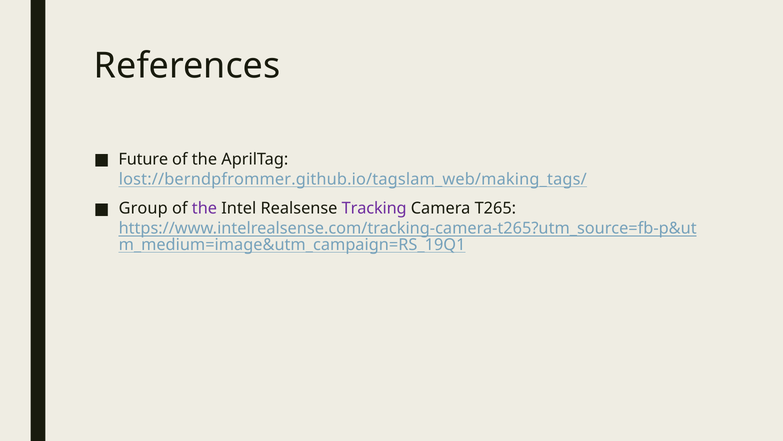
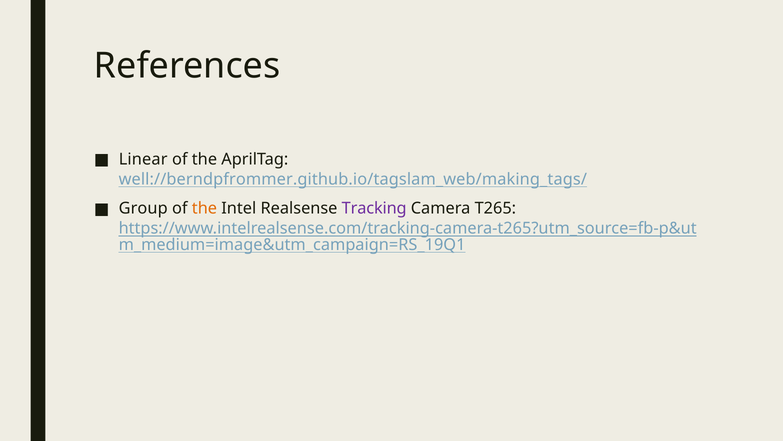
Future: Future -> Linear (143, 159)
lost://berndpfrommer.github.io/tagslam_web/making_tags/: lost://berndpfrommer.github.io/tagslam_web/making_tags/ -> well://berndpfrommer.github.io/tagslam_web/making_tags/ (353, 179)
the colour: purple -> orange (204, 208)
